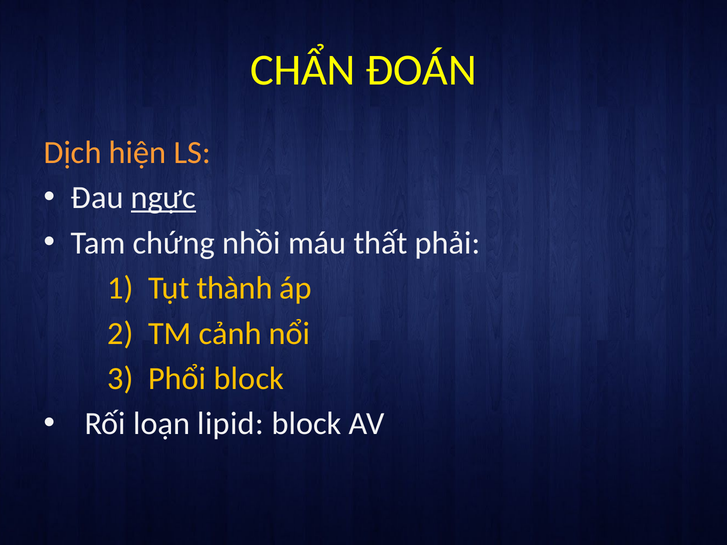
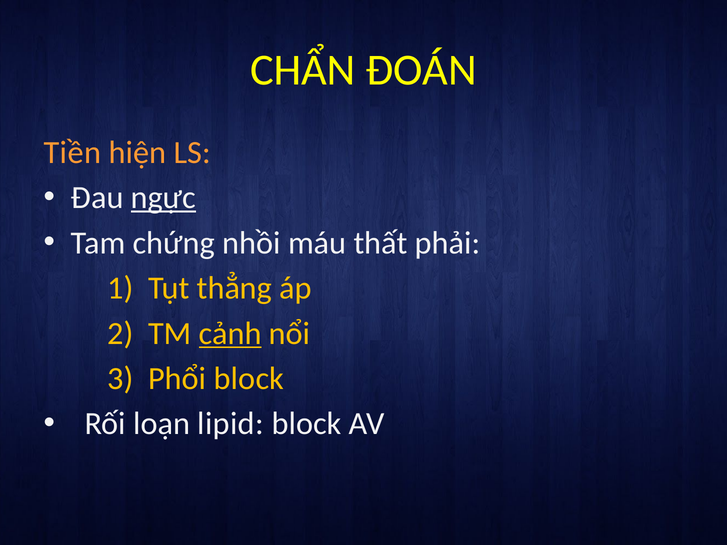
Dịch: Dịch -> Tiền (72, 153)
thành: thành -> thẳng (234, 288)
cảnh underline: none -> present (230, 334)
